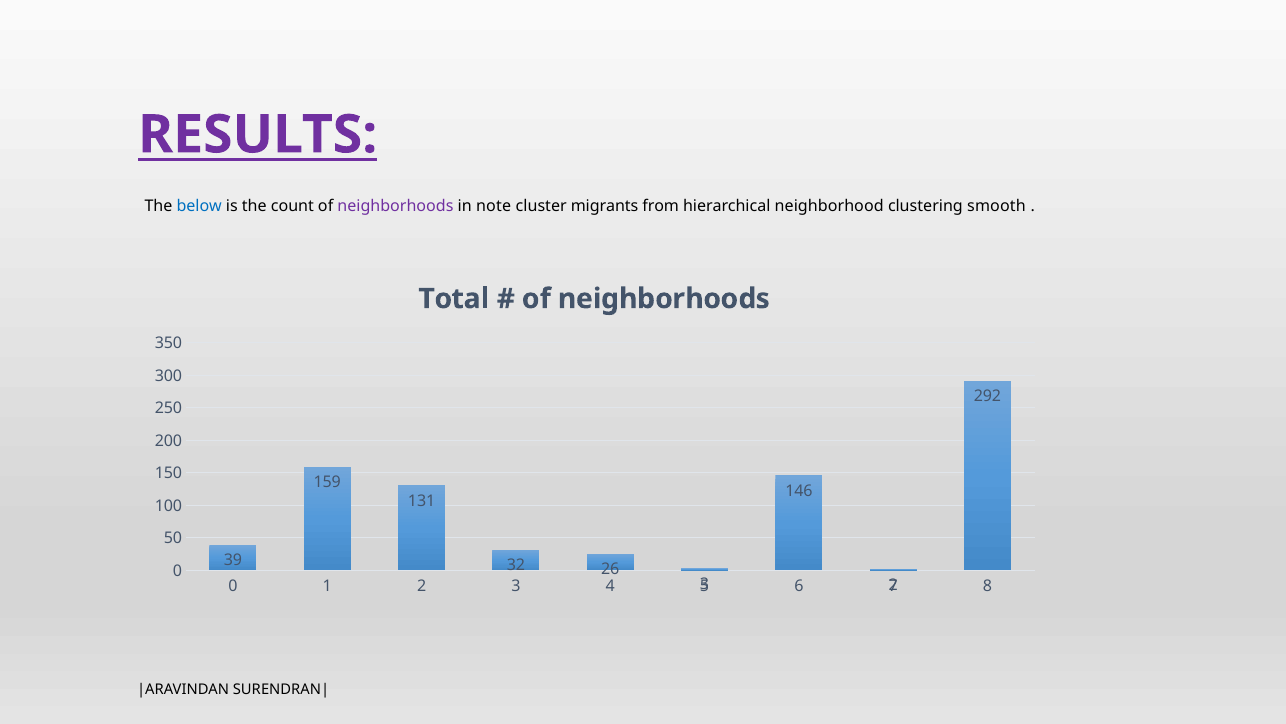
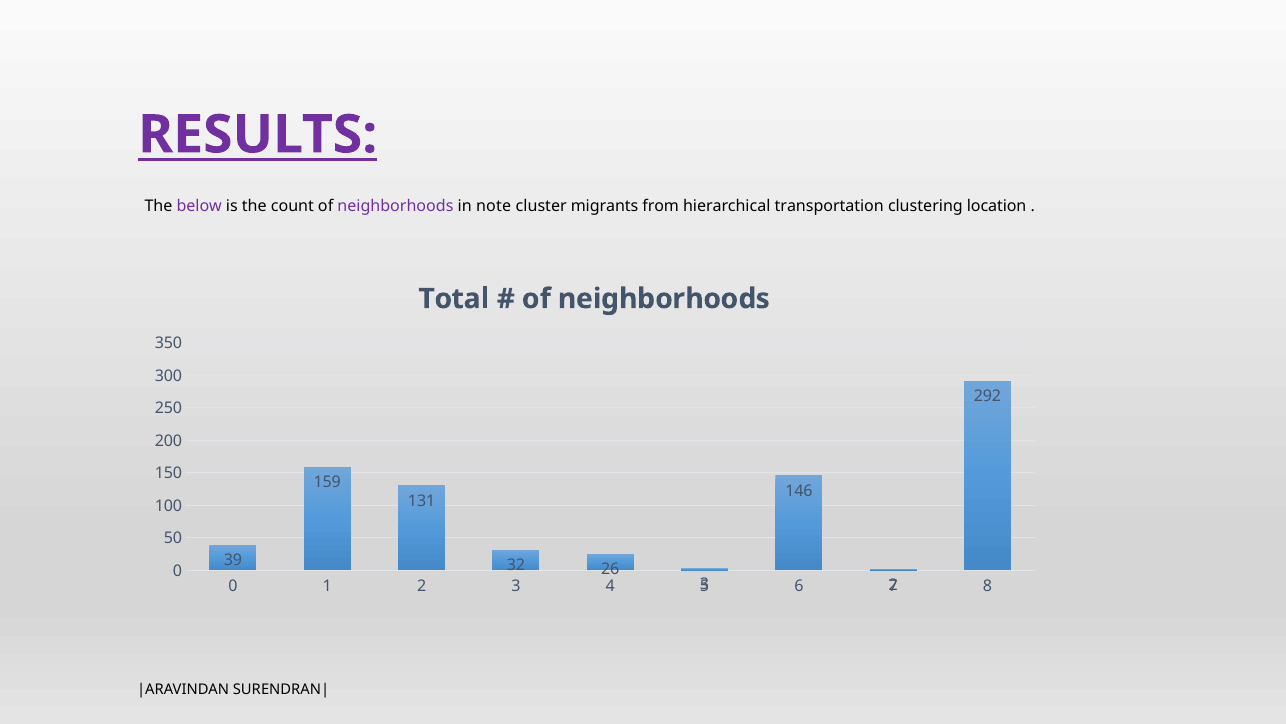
below colour: blue -> purple (199, 206)
neighborhood: neighborhood -> transportation (829, 206)
smooth: smooth -> location (997, 206)
